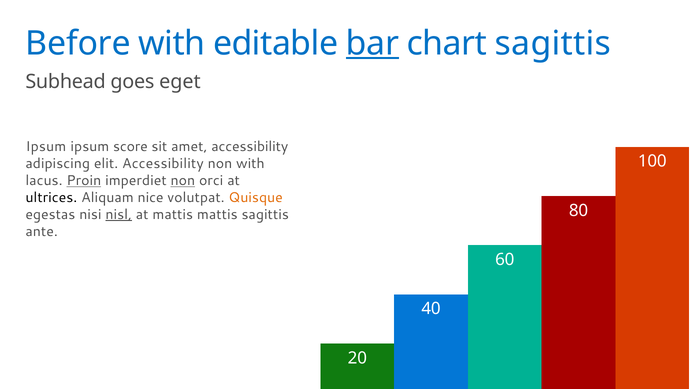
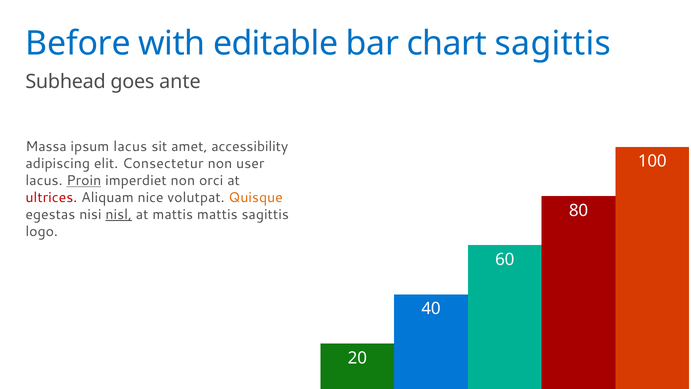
bar underline: present -> none (373, 43)
eget: eget -> ante (180, 82)
Ipsum: Ipsum -> Massa (46, 147)
ipsum score: score -> lacus (130, 147)
elit Accessibility: Accessibility -> Consectetur (163, 164)
non with: with -> user (250, 164)
non underline: present -> none (183, 181)
ultrices colour: black -> red (51, 197)
ante: ante -> logo (42, 231)
